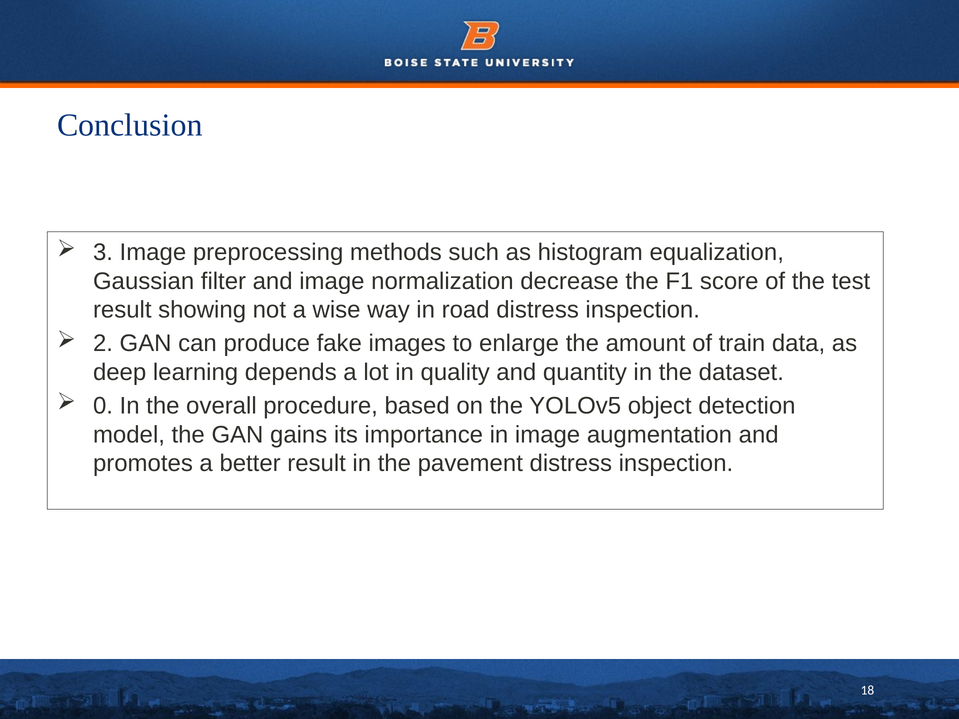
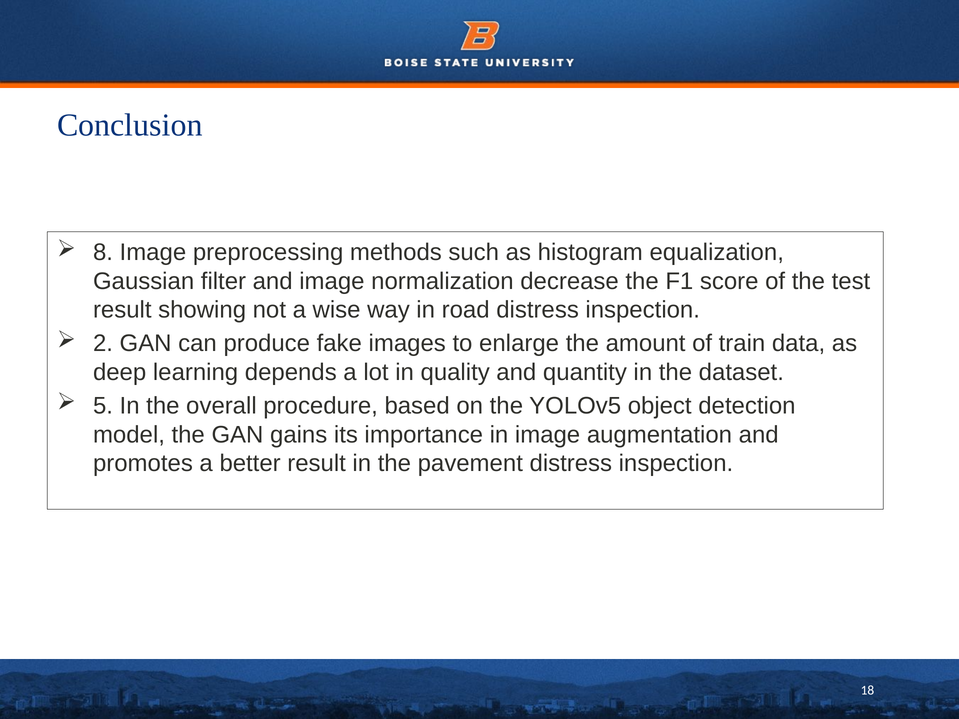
3: 3 -> 8 (103, 253)
0: 0 -> 5 (103, 406)
